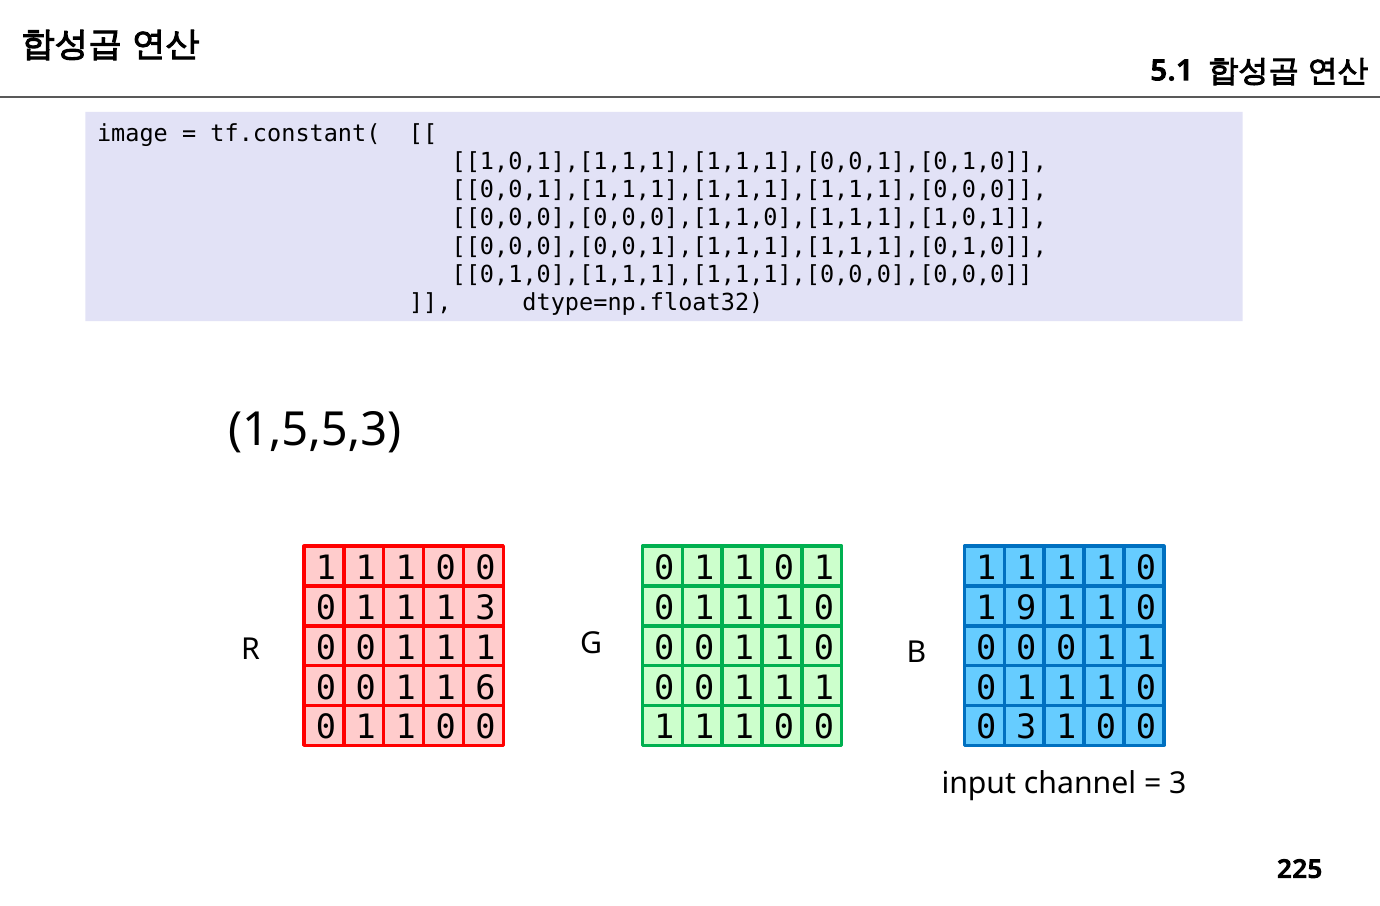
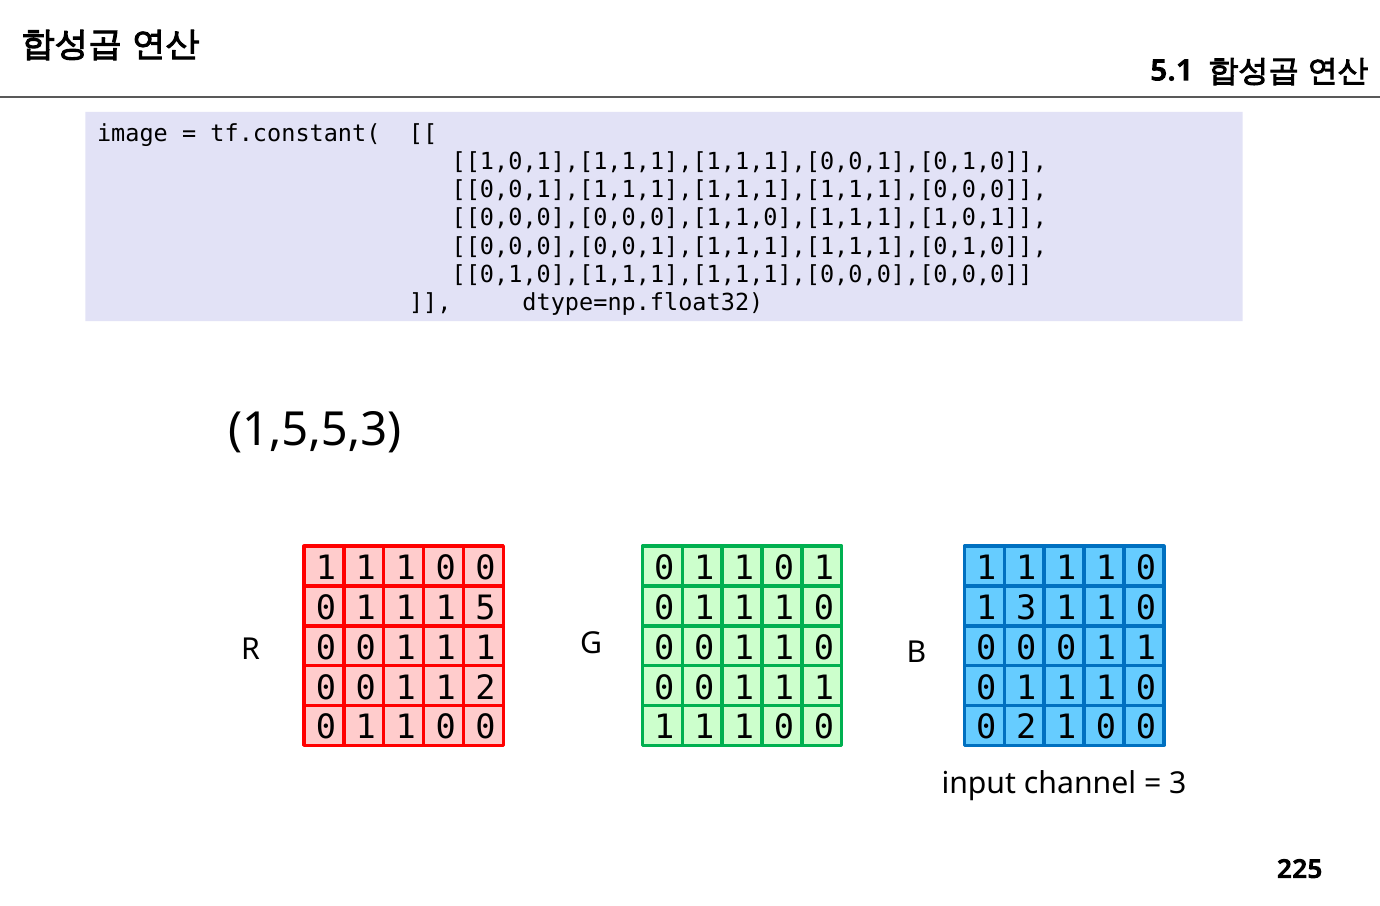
1 3: 3 -> 5 (485, 609)
1 9: 9 -> 3 (1026, 609)
1 6: 6 -> 2 (485, 688)
0 3: 3 -> 2 (1026, 728)
